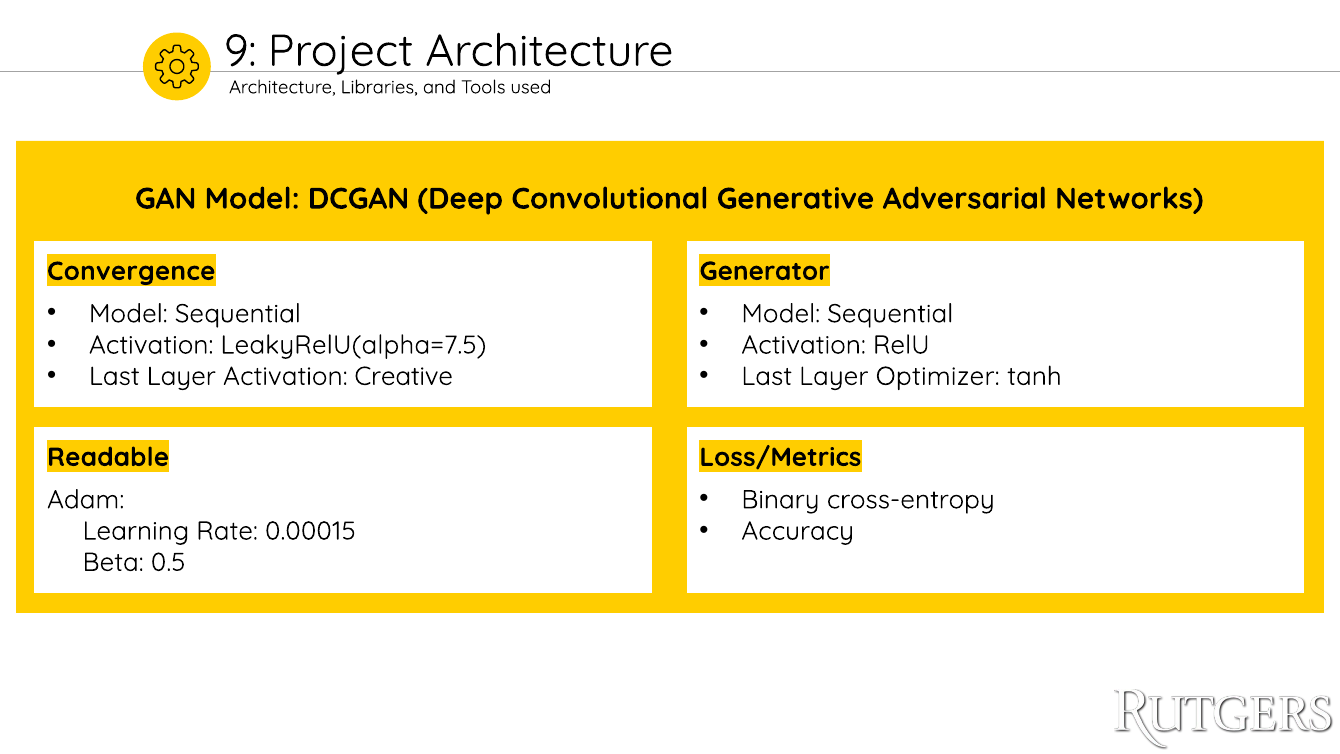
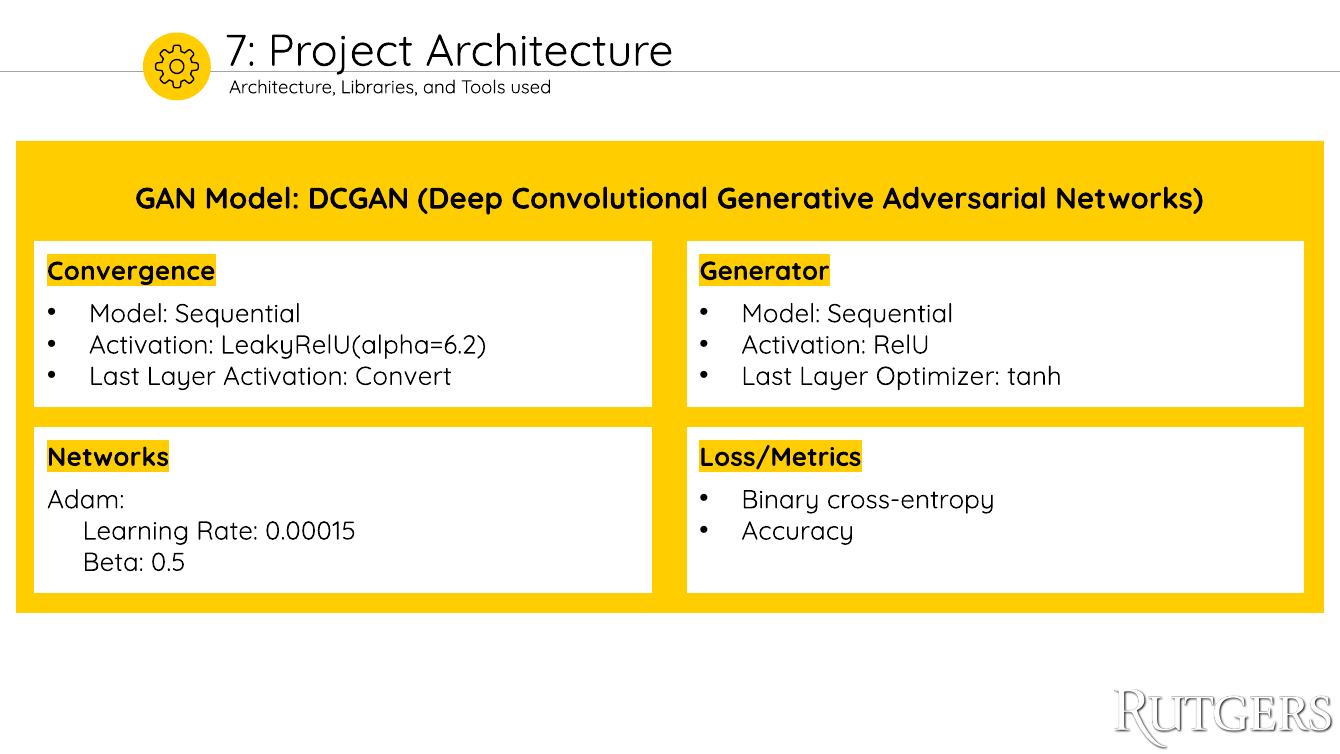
9: 9 -> 7 (240, 51)
LeakyRelU(alpha=7.5: LeakyRelU(alpha=7.5 -> LeakyRelU(alpha=6.2 (353, 345)
Creative: Creative -> Convert (403, 376)
Readable: Readable -> Networks (108, 457)
